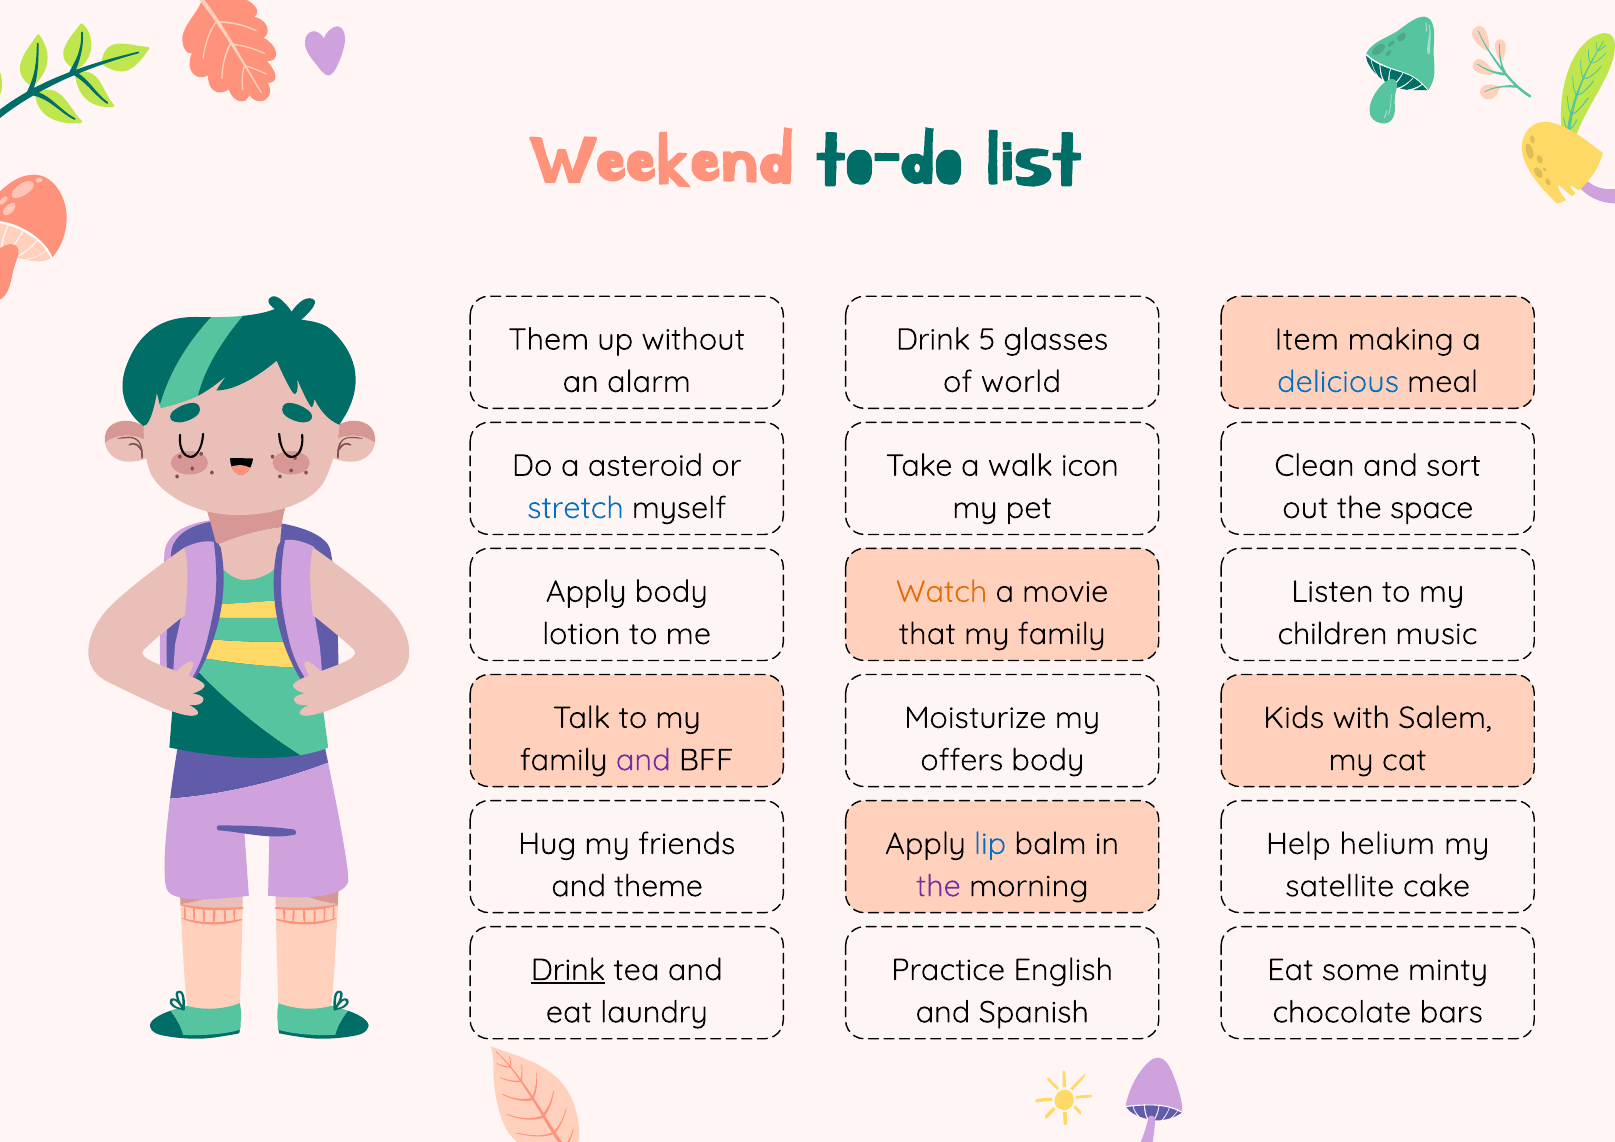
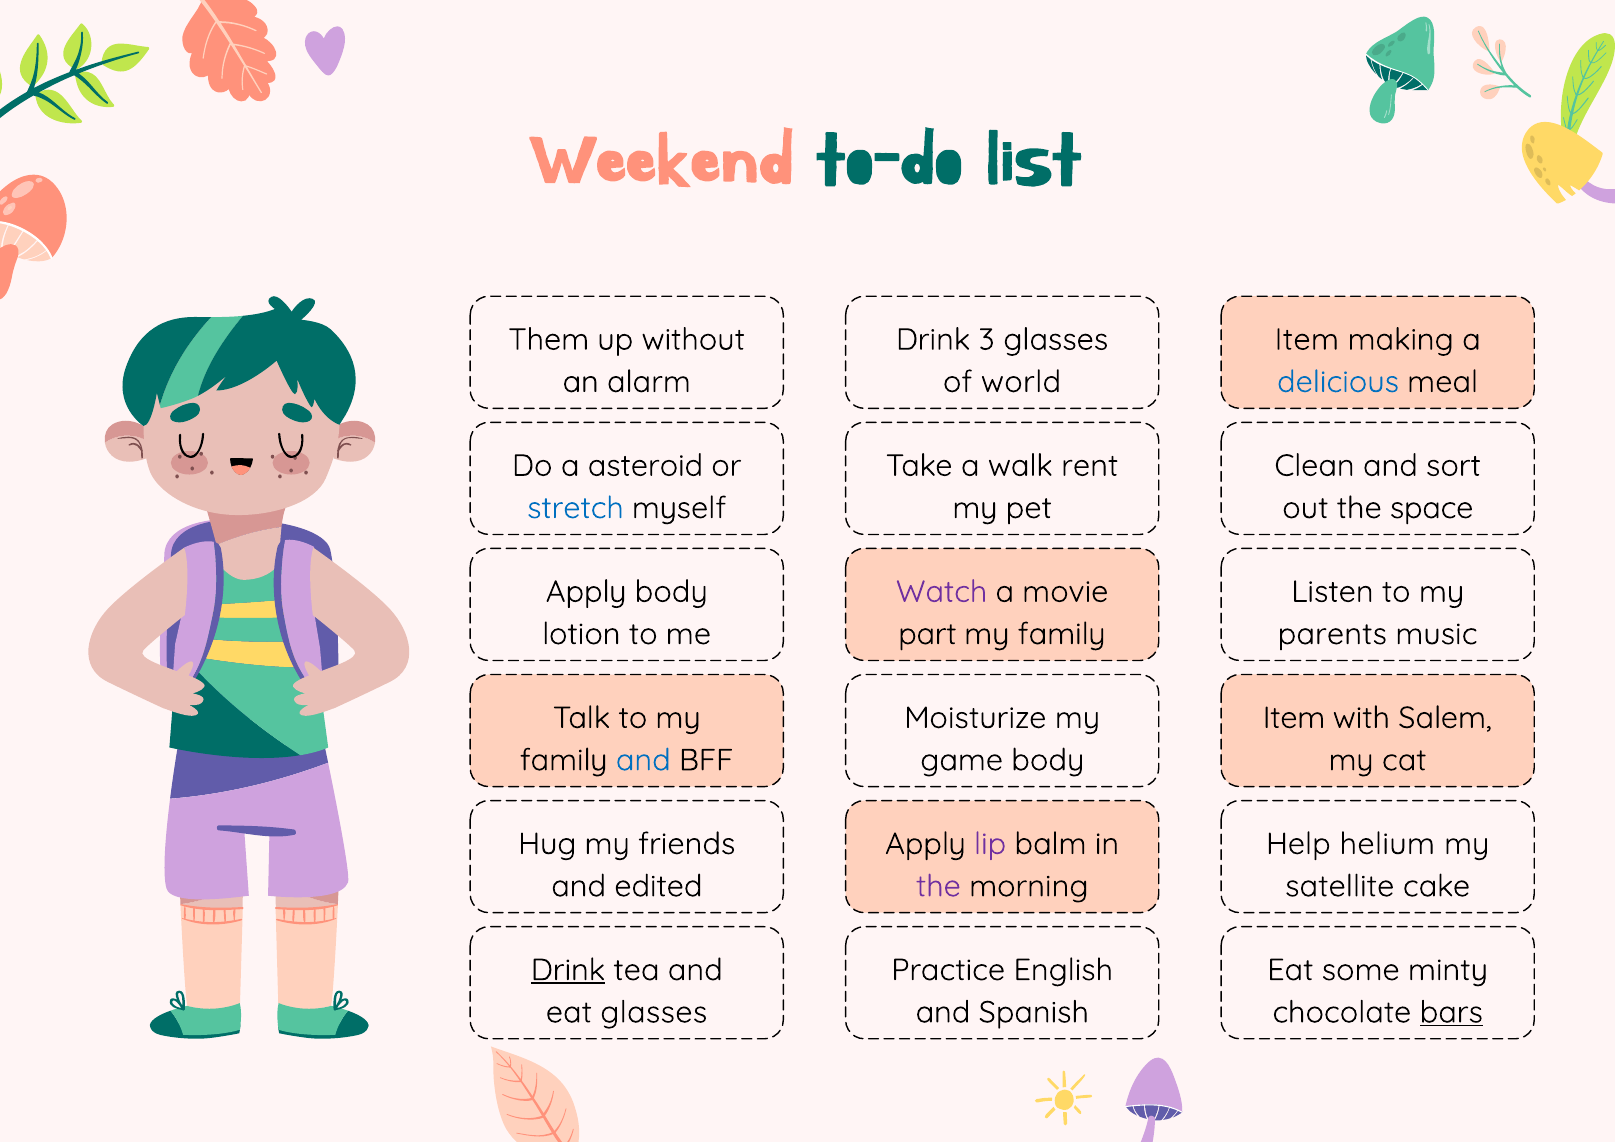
5: 5 -> 3 (987, 340)
icon: icon -> rent (1090, 466)
Watch colour: orange -> purple (942, 592)
that: that -> part (927, 634)
children: children -> parents (1332, 634)
Kids: Kids -> Item (1294, 718)
and colour: purple -> blue (643, 760)
offers: offers -> game (962, 760)
lip colour: blue -> purple (990, 844)
theme: theme -> edited (658, 886)
eat laundry: laundry -> glasses (654, 1012)
bars underline: none -> present (1451, 1012)
